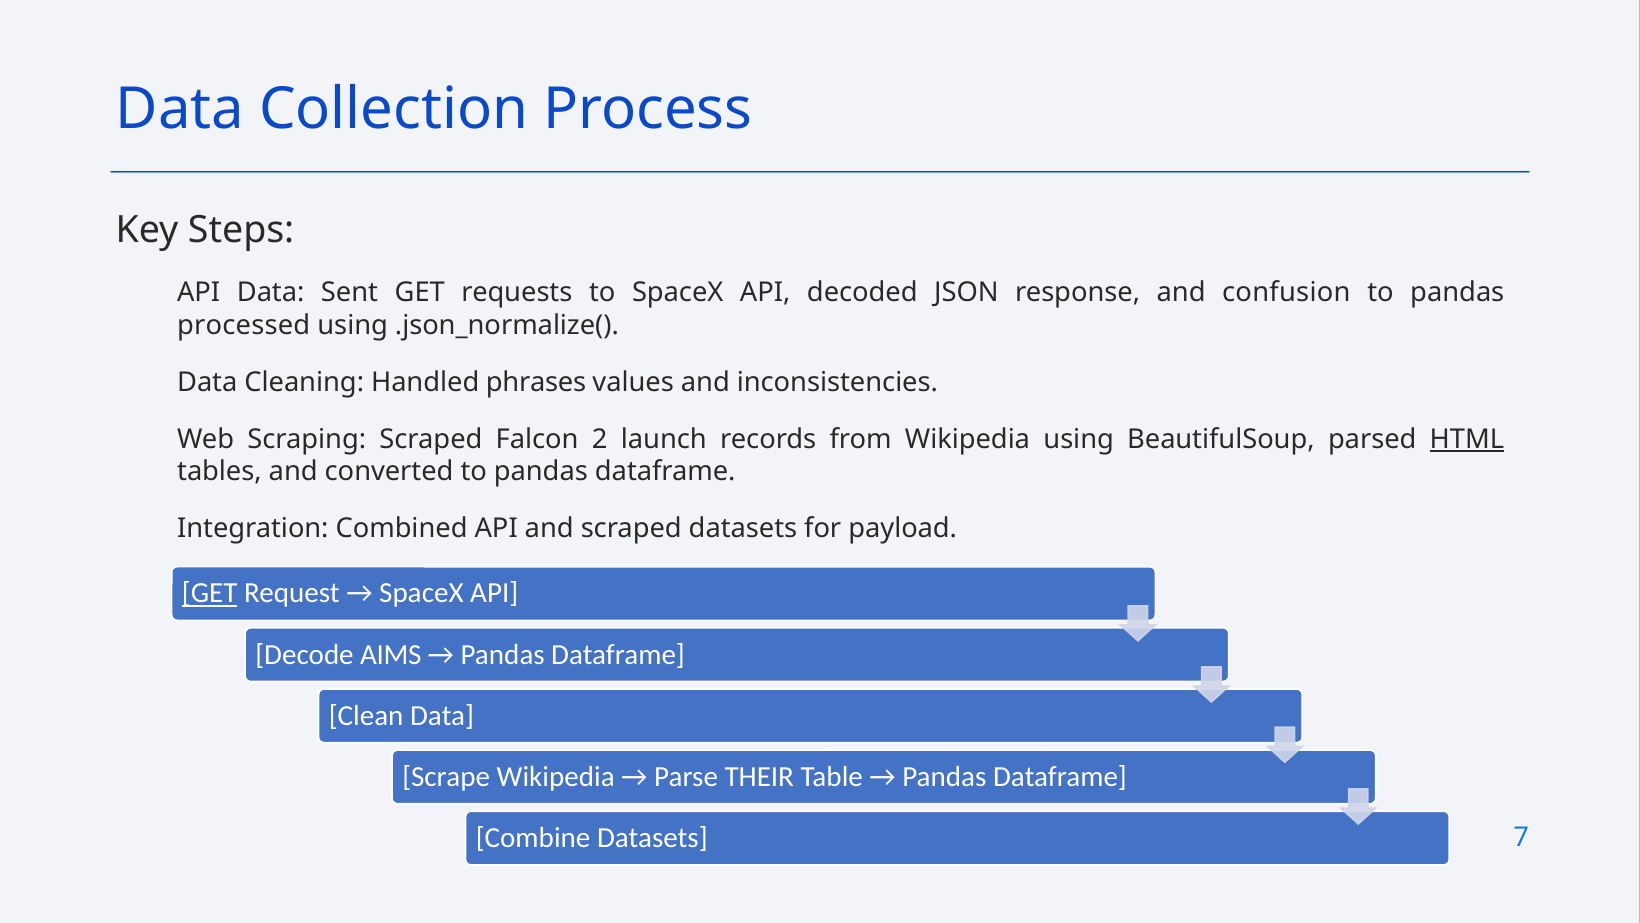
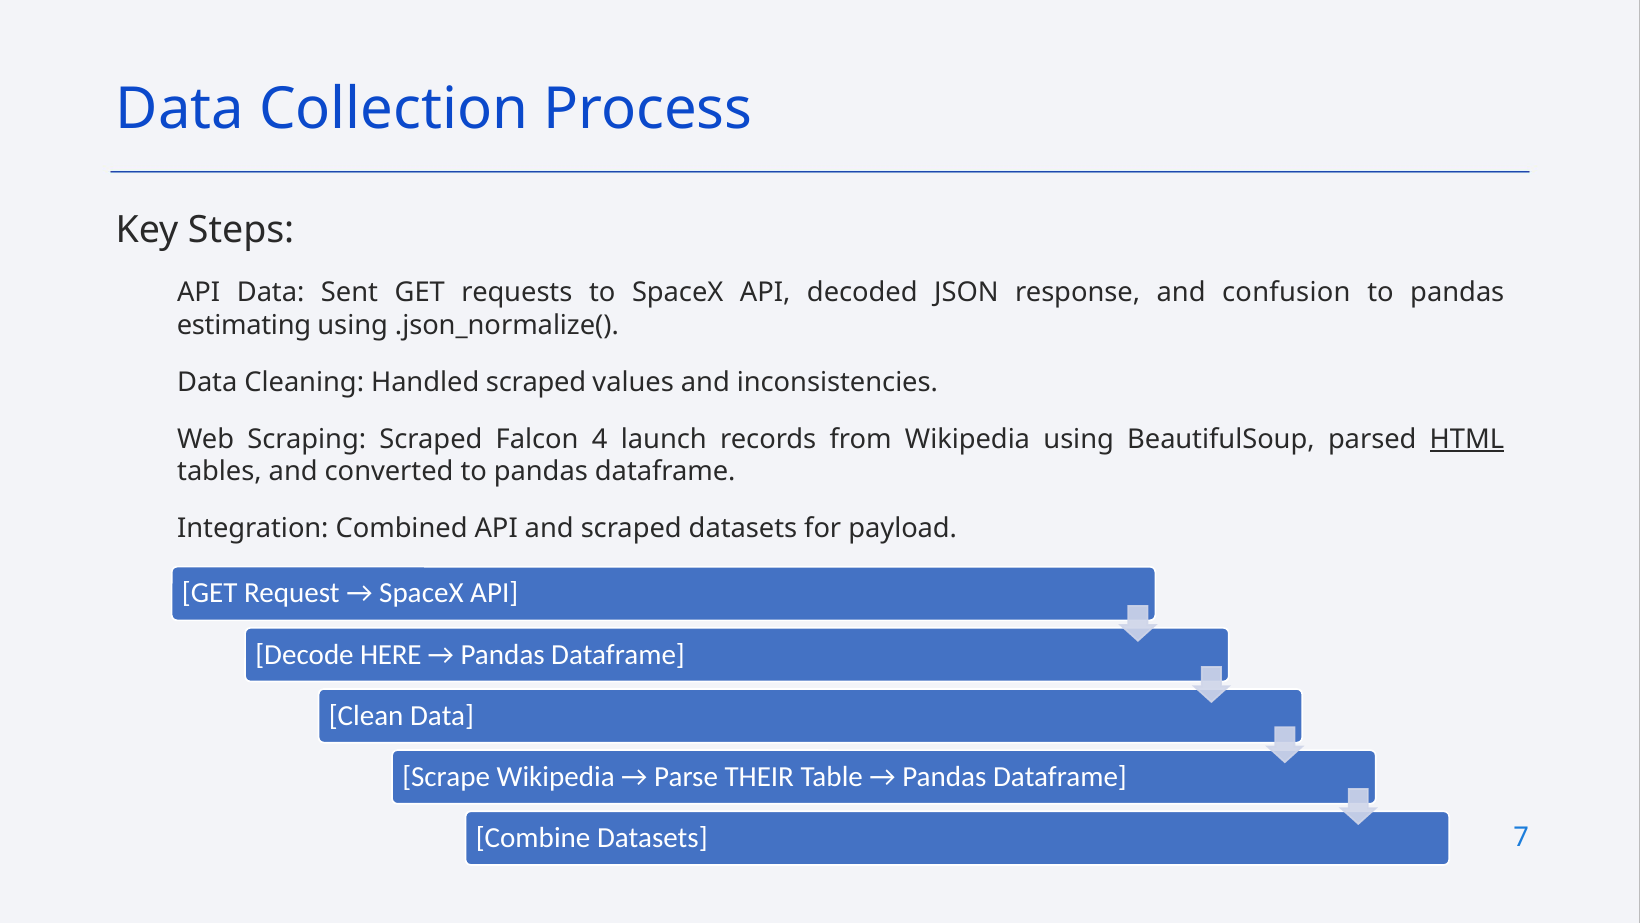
processed: processed -> estimating (244, 325)
Handled phrases: phrases -> scraped (536, 382)
2: 2 -> 4 (600, 439)
GET underline: present -> none (210, 593)
AIMS: AIMS -> HERE (391, 654)
